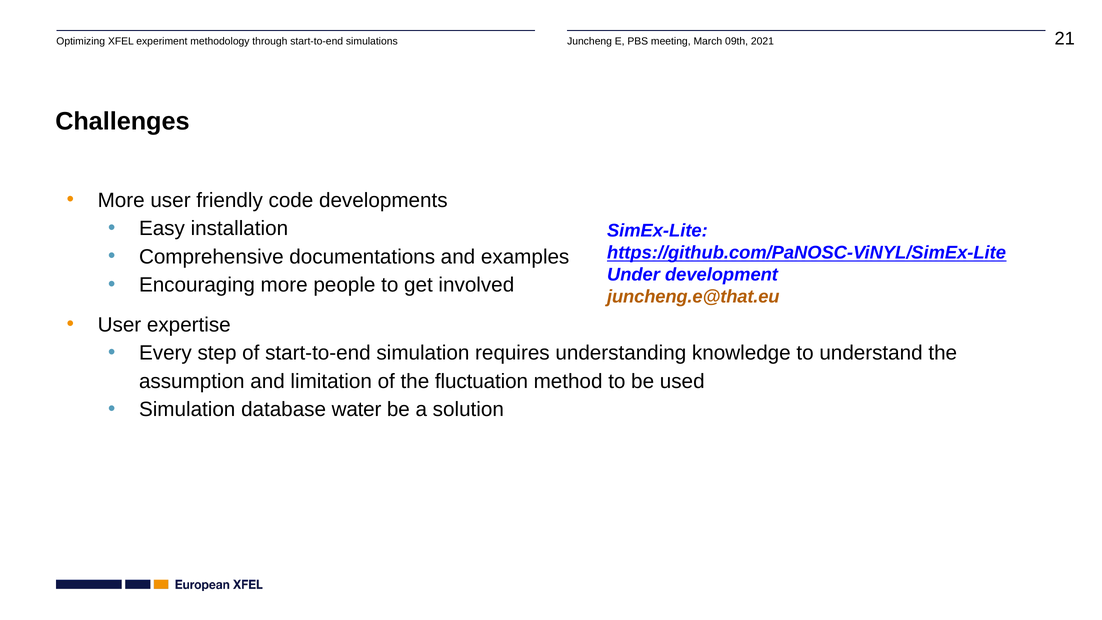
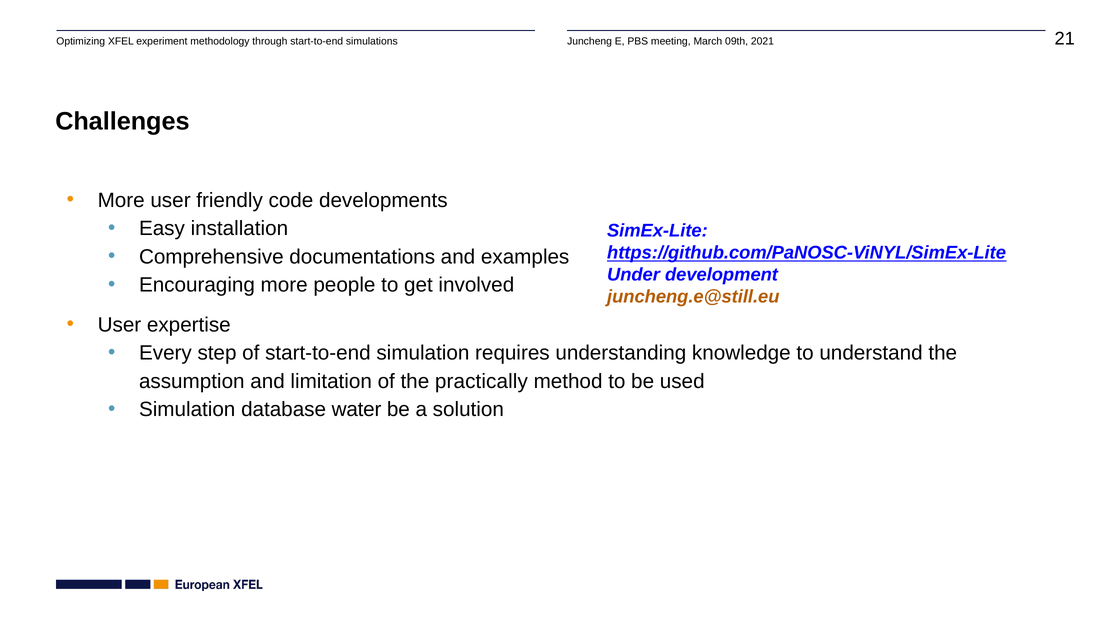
juncheng.e@that.eu: juncheng.e@that.eu -> juncheng.e@still.eu (693, 297)
fluctuation: fluctuation -> practically (481, 381)
